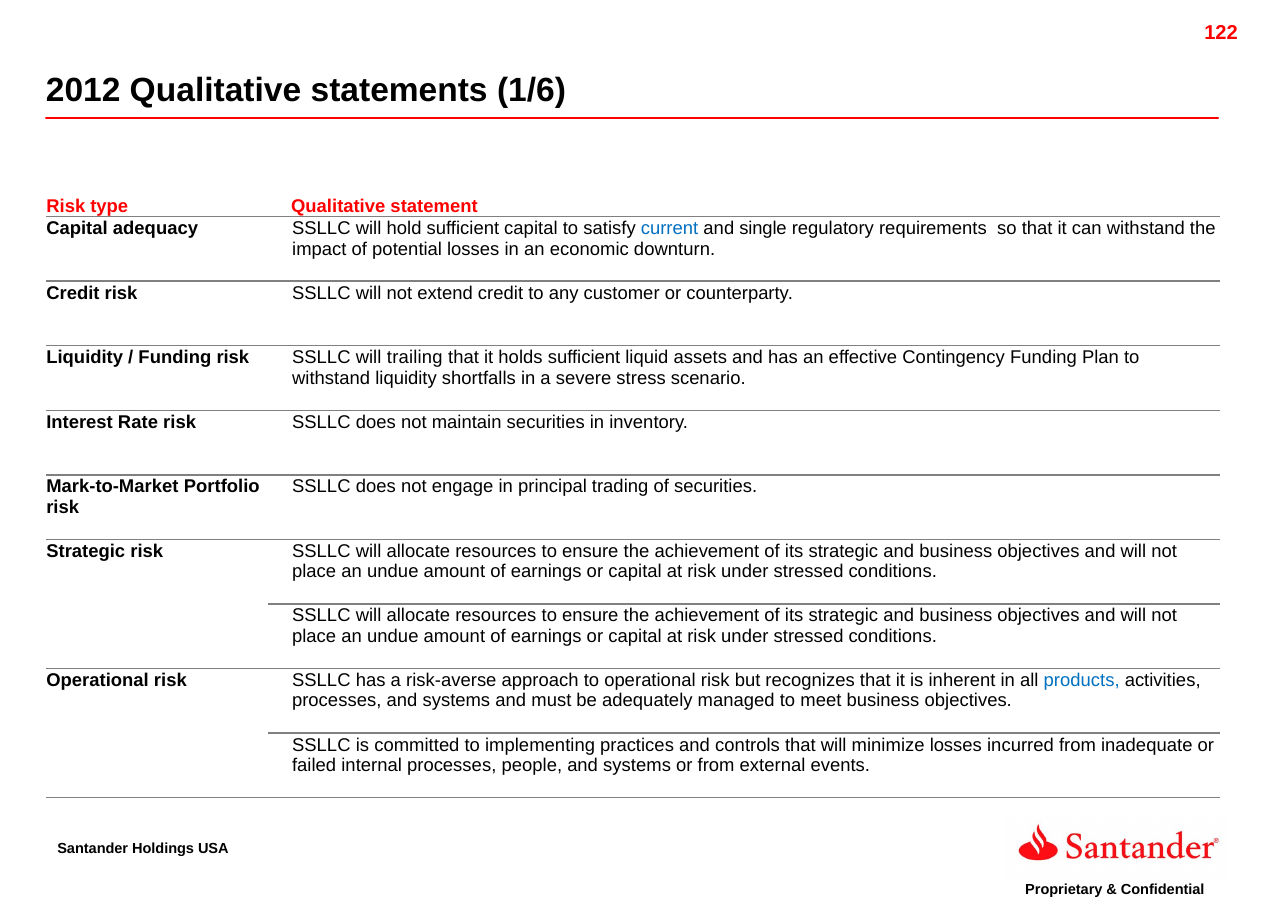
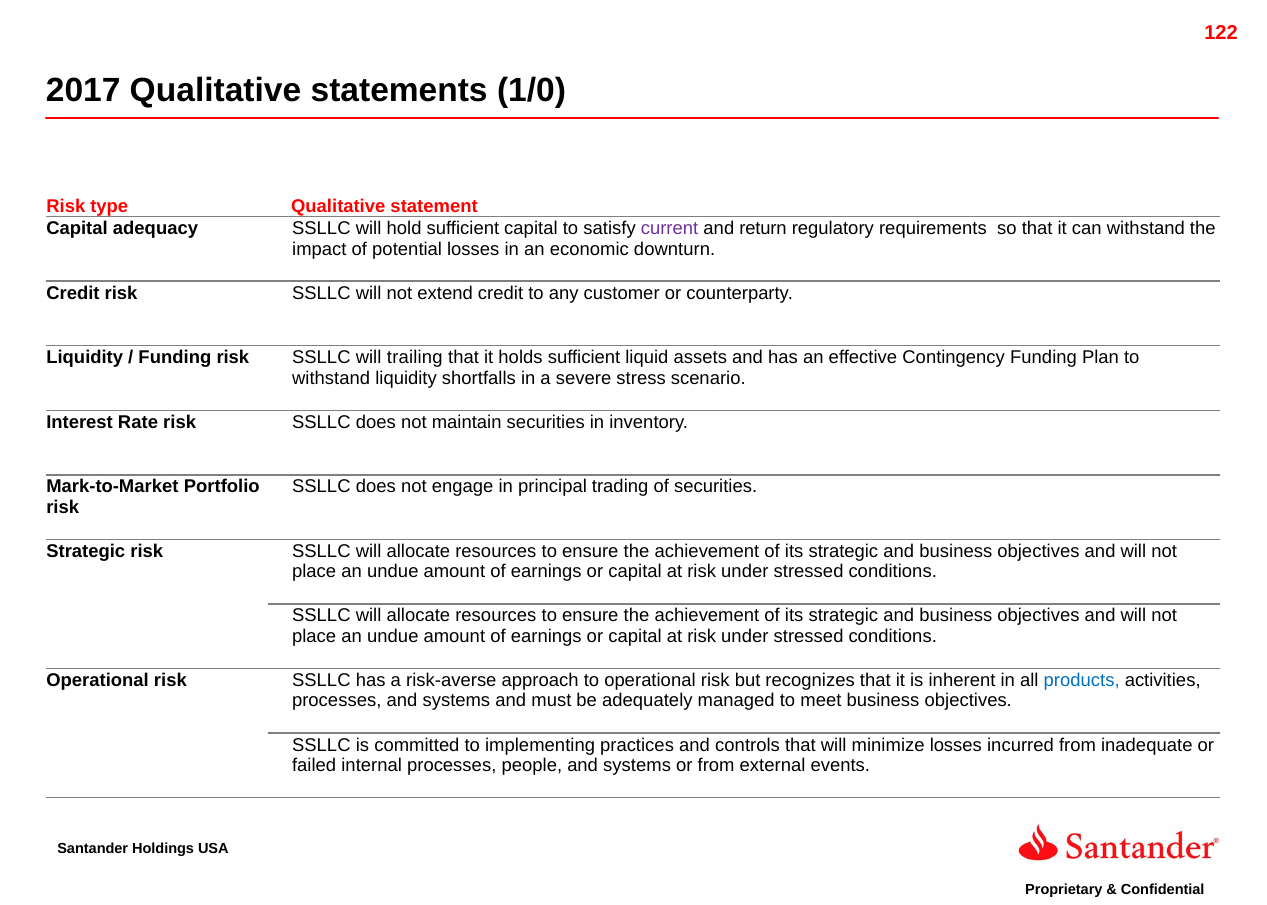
2012: 2012 -> 2017 (83, 91)
1/6: 1/6 -> 1/0 (532, 91)
current colour: blue -> purple (670, 228)
single: single -> return (763, 228)
